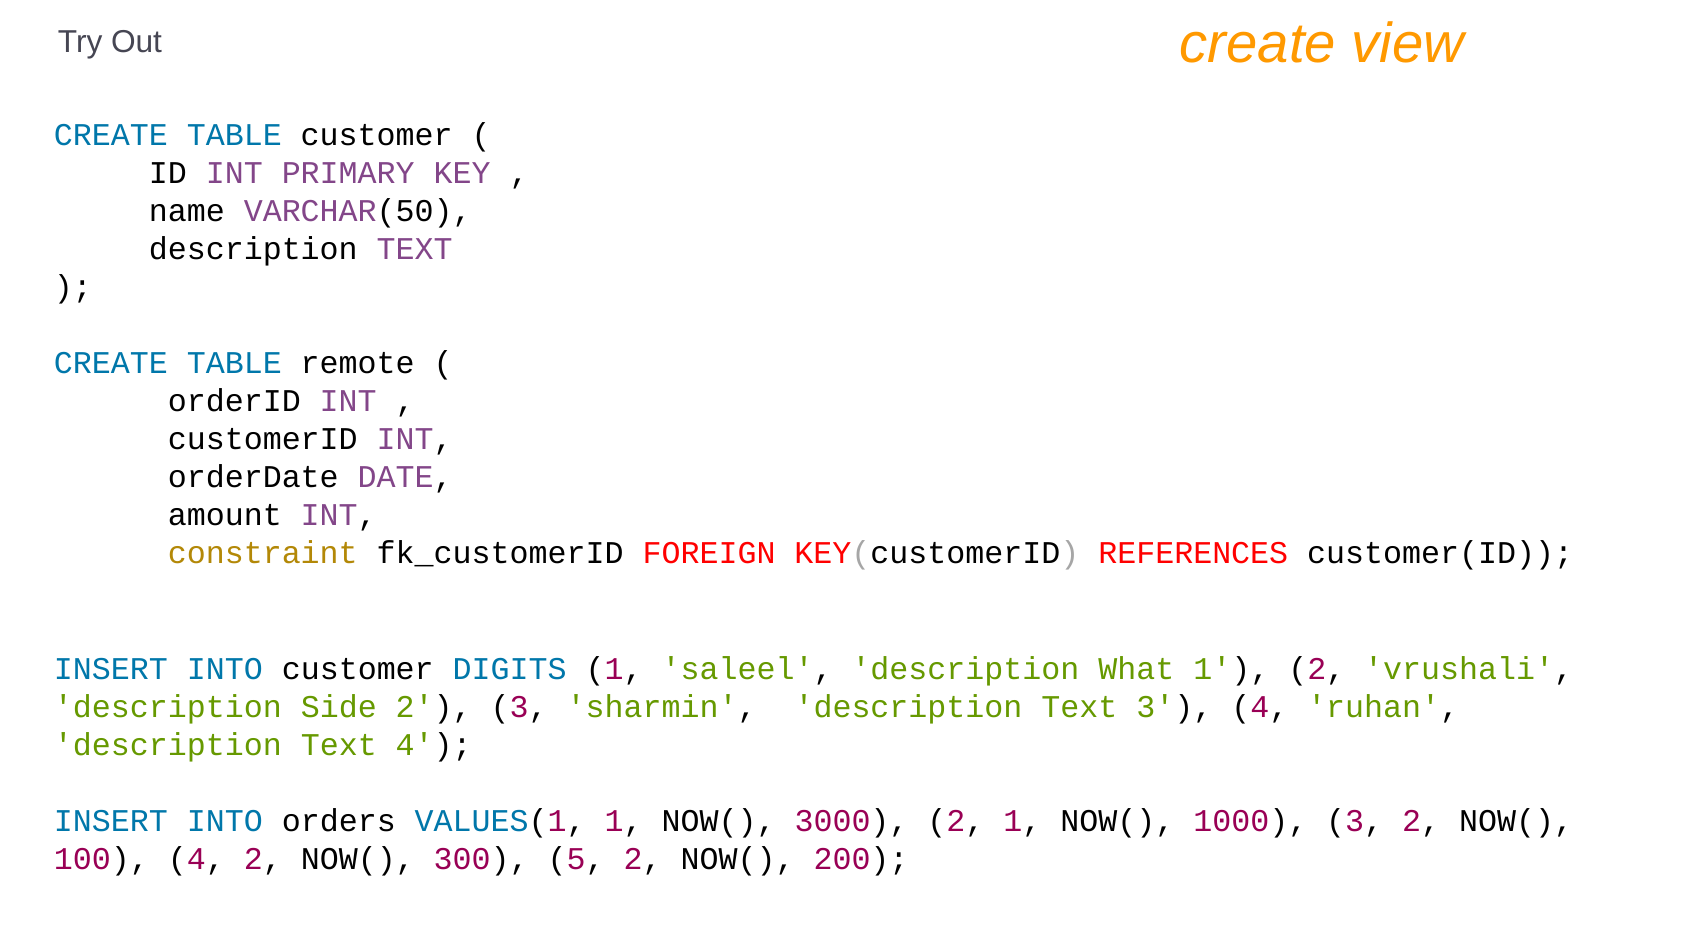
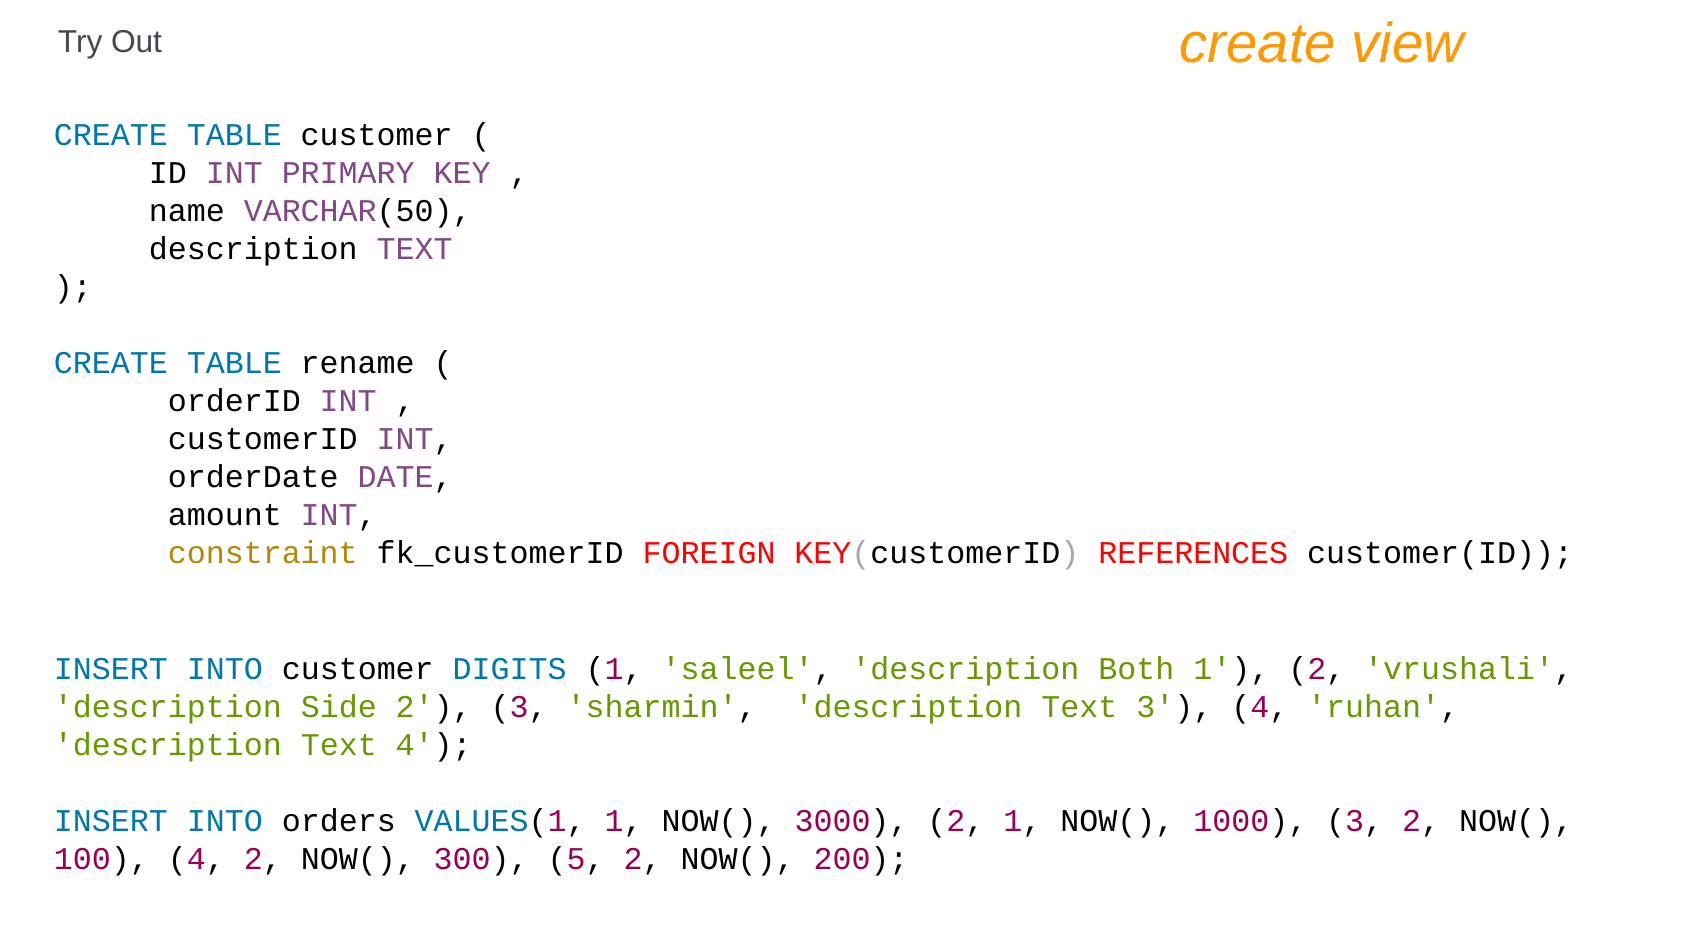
remote: remote -> rename (358, 363)
What: What -> Both (1136, 669)
